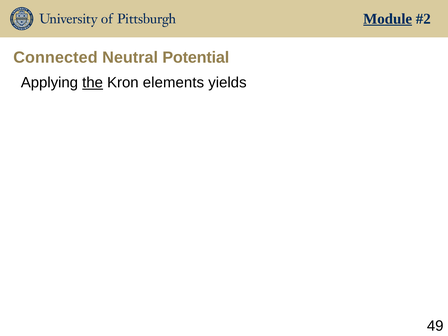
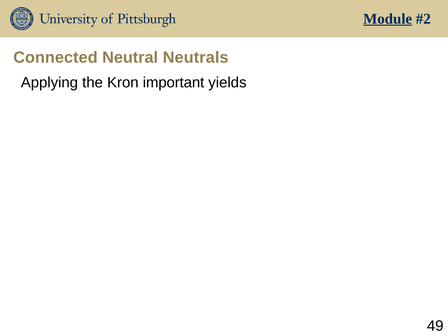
Potential: Potential -> Neutrals (196, 57)
the underline: present -> none (93, 83)
elements: elements -> important (174, 83)
